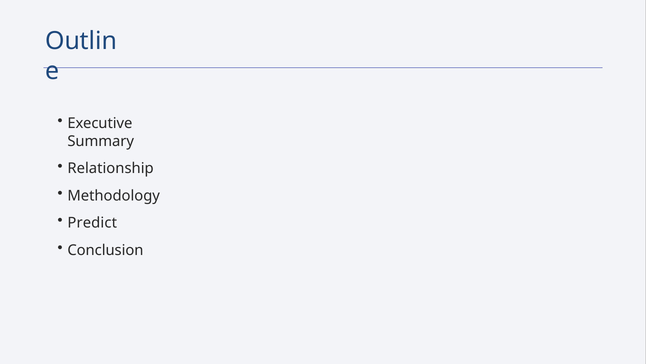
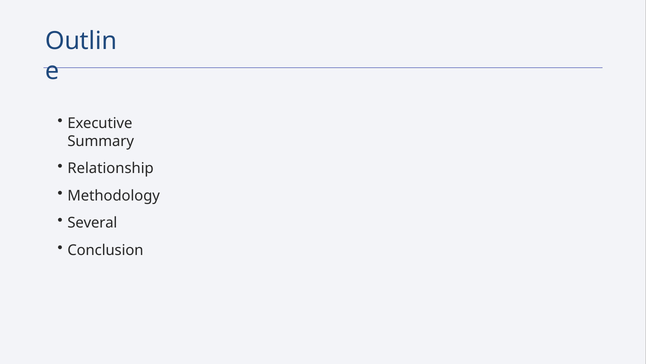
Predict: Predict -> Several (92, 223)
